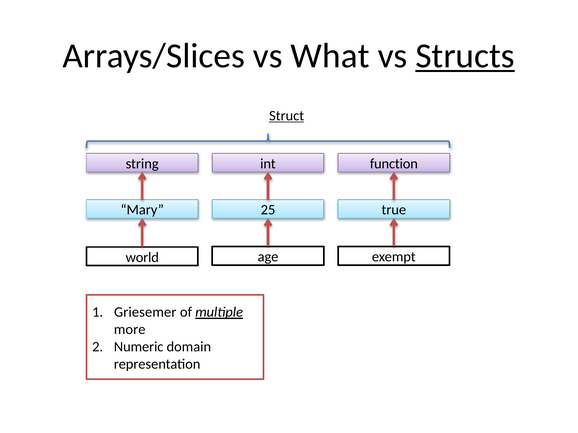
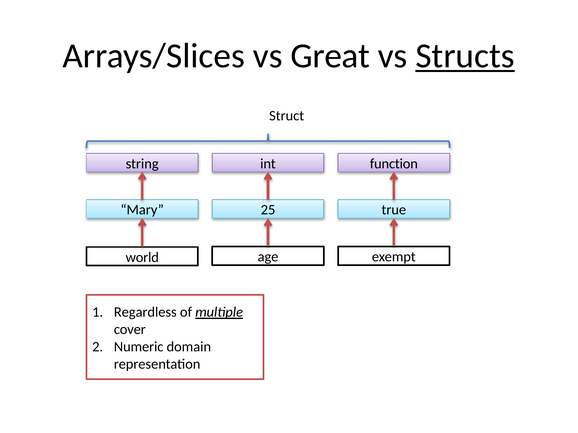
What: What -> Great (330, 56)
Struct underline: present -> none (287, 116)
Griesemer: Griesemer -> Regardless (145, 312)
more: more -> cover (130, 330)
